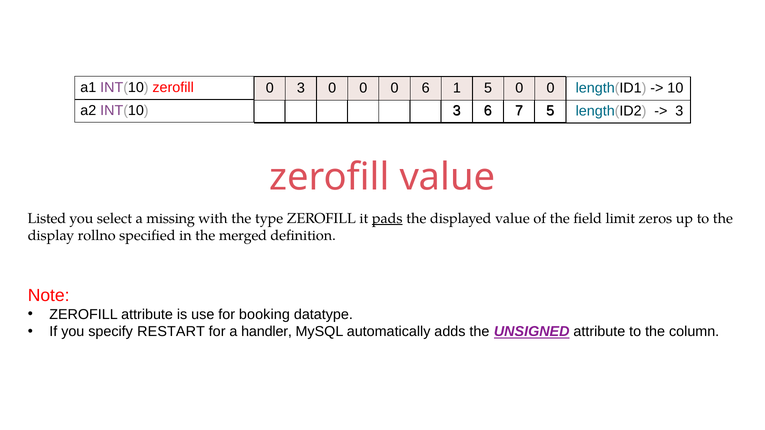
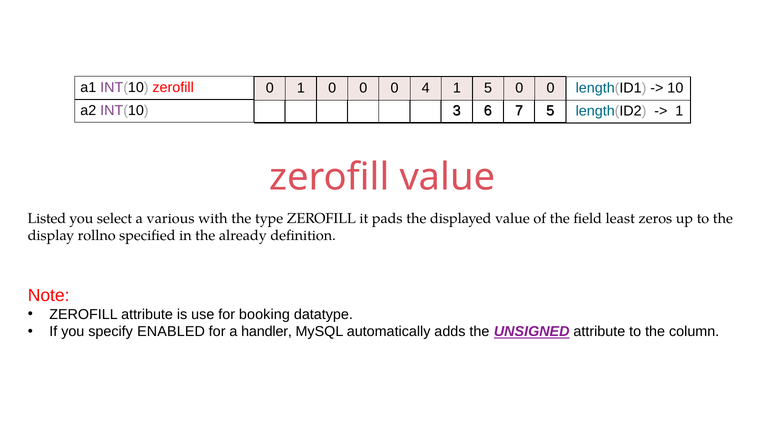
0 3: 3 -> 1 (301, 88)
0 6: 6 -> 4 (426, 88)
3: 3 -> 1 (679, 111)
missing: missing -> various (171, 219)
pads underline: present -> none (387, 219)
limit: limit -> least (620, 219)
merged: merged -> already (243, 236)
RESTART: RESTART -> ENABLED (171, 332)
